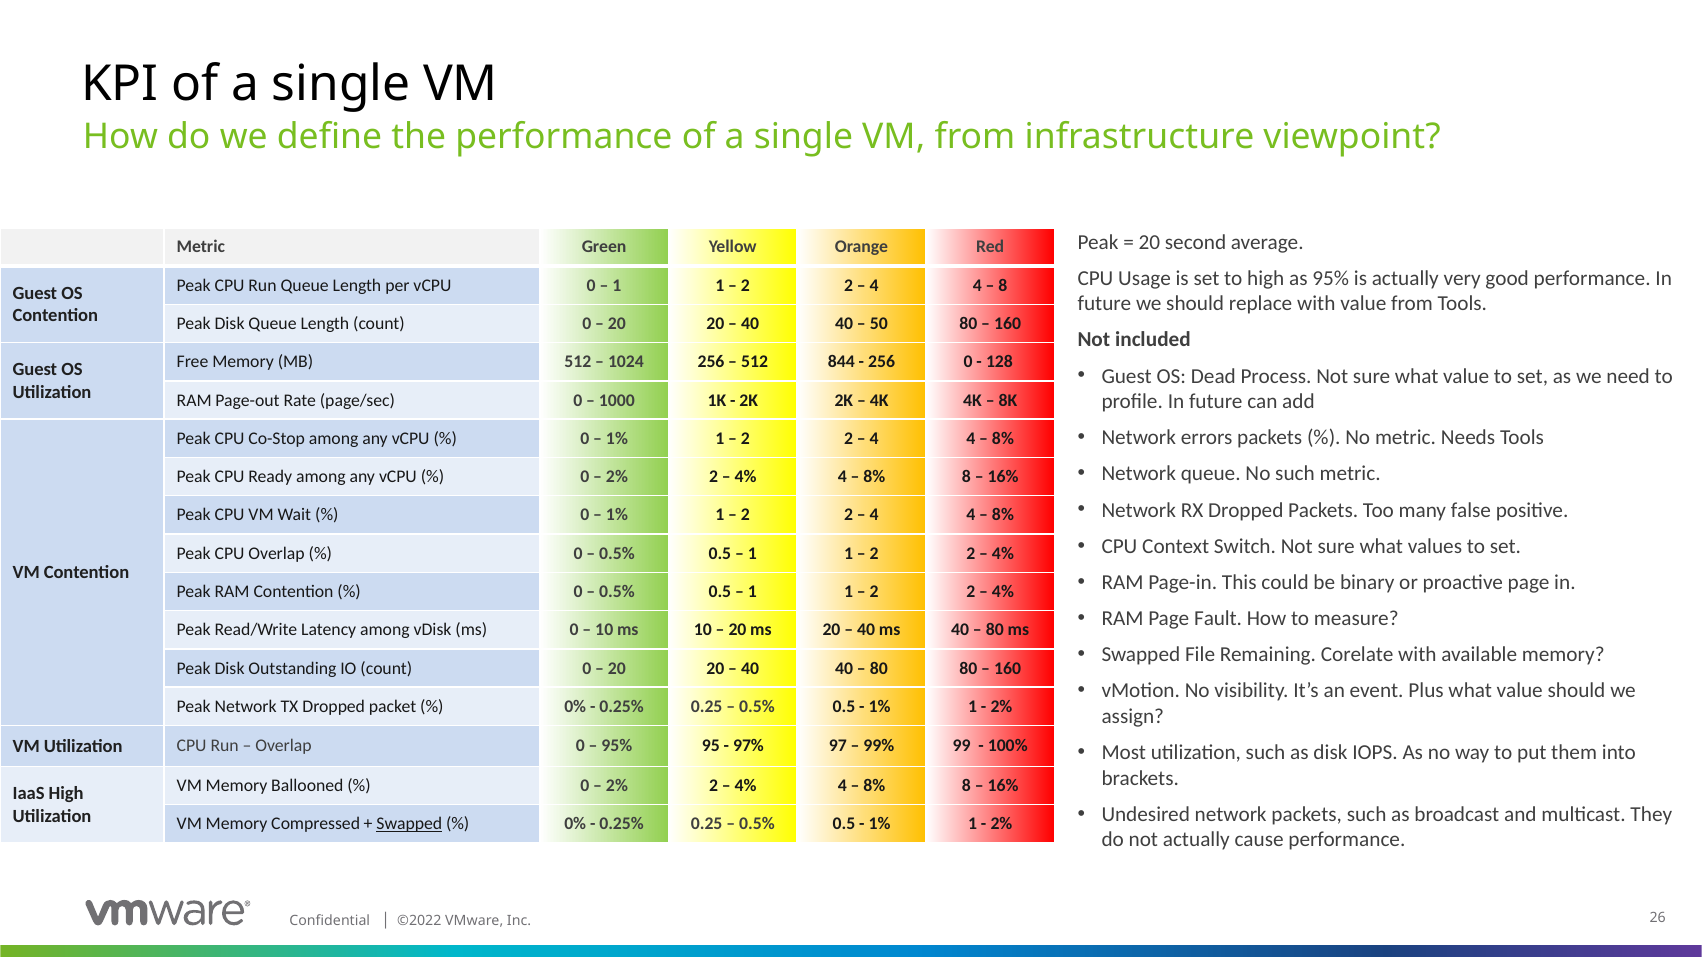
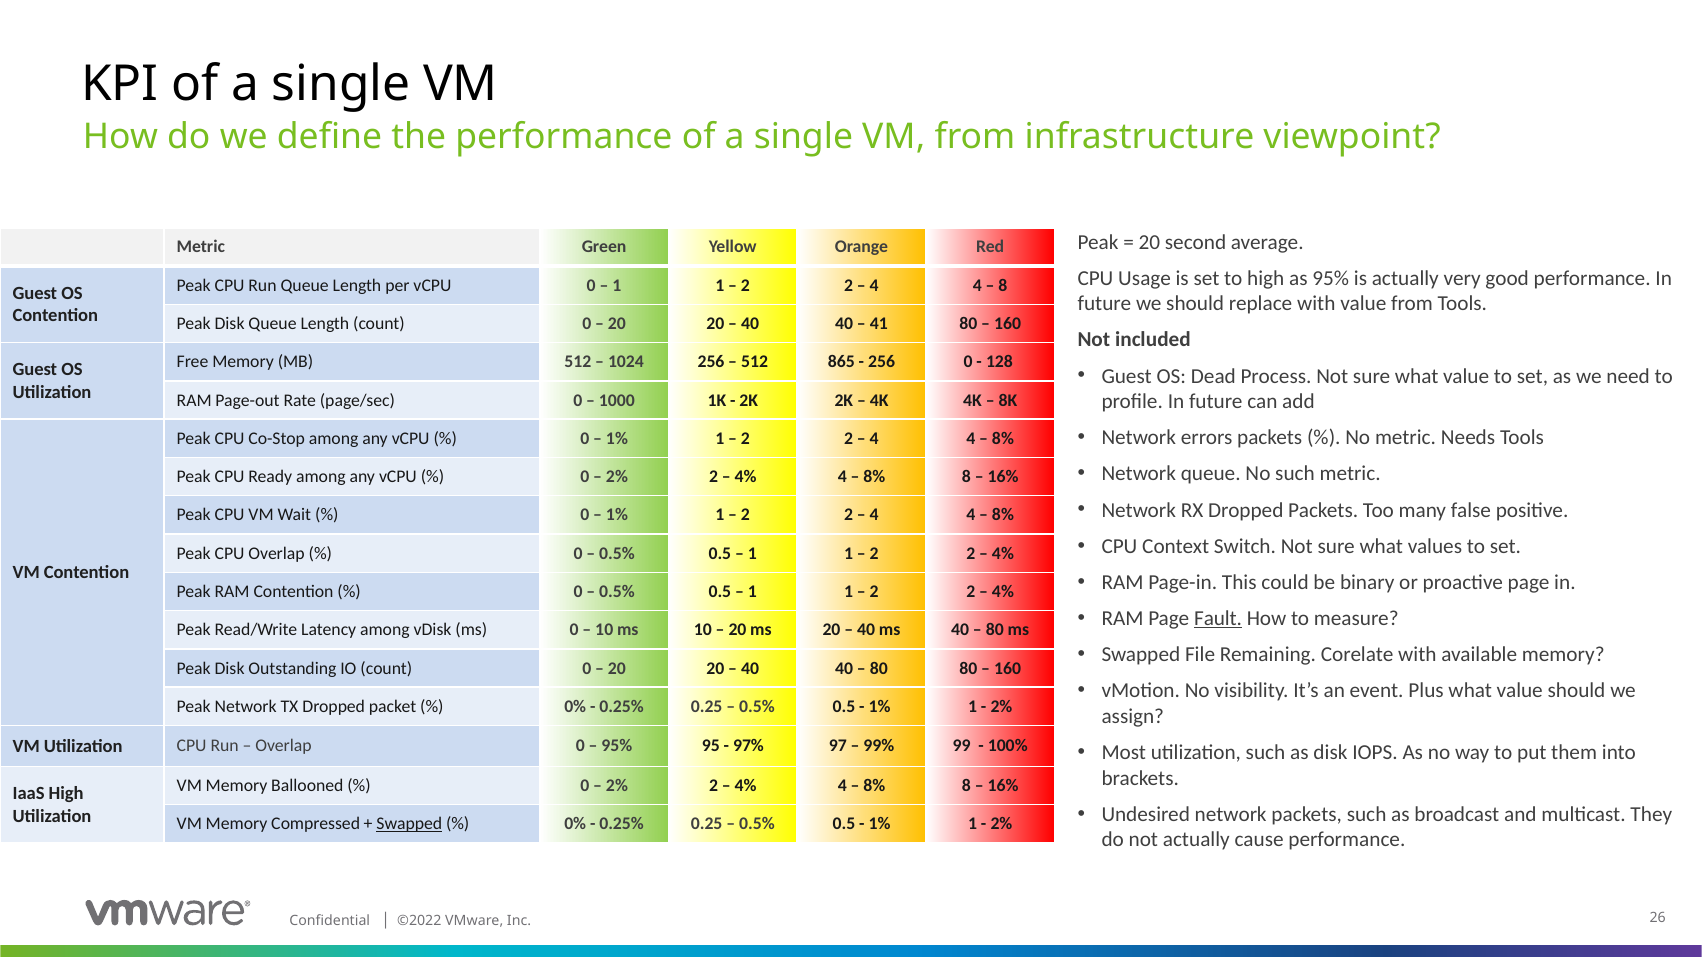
50: 50 -> 41 (879, 324)
844: 844 -> 865 (841, 362)
Fault underline: none -> present (1218, 619)
